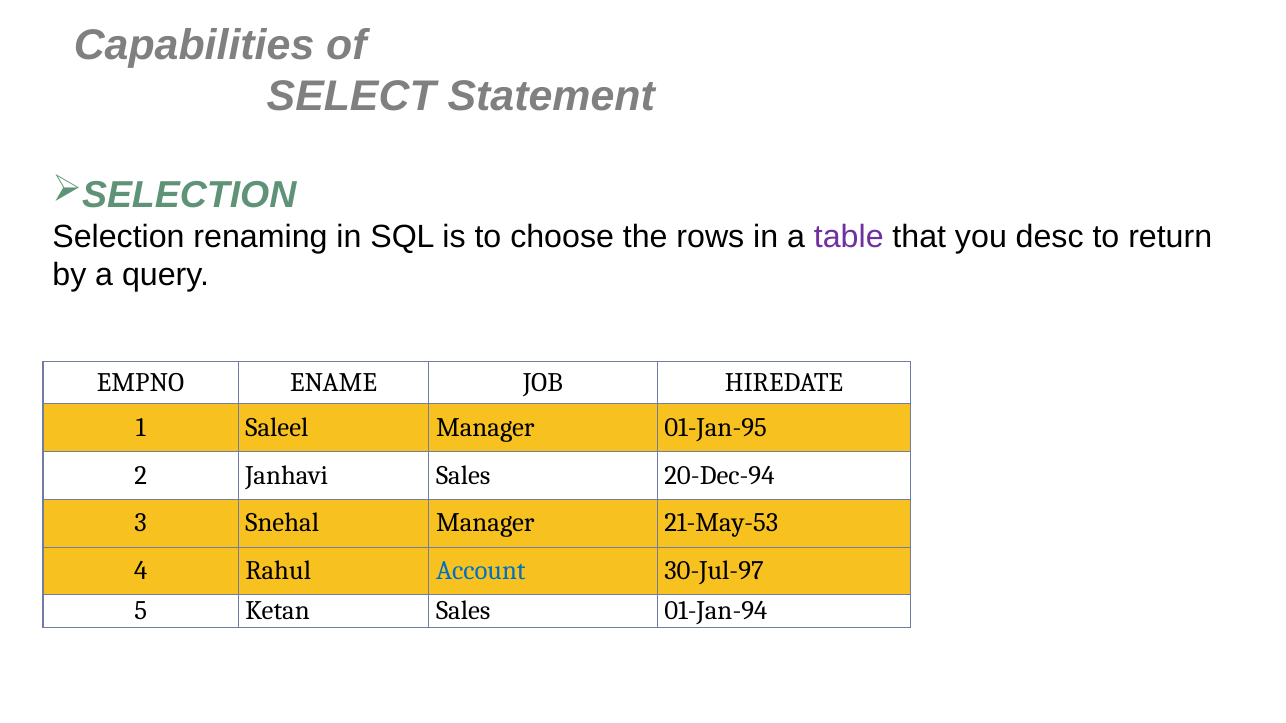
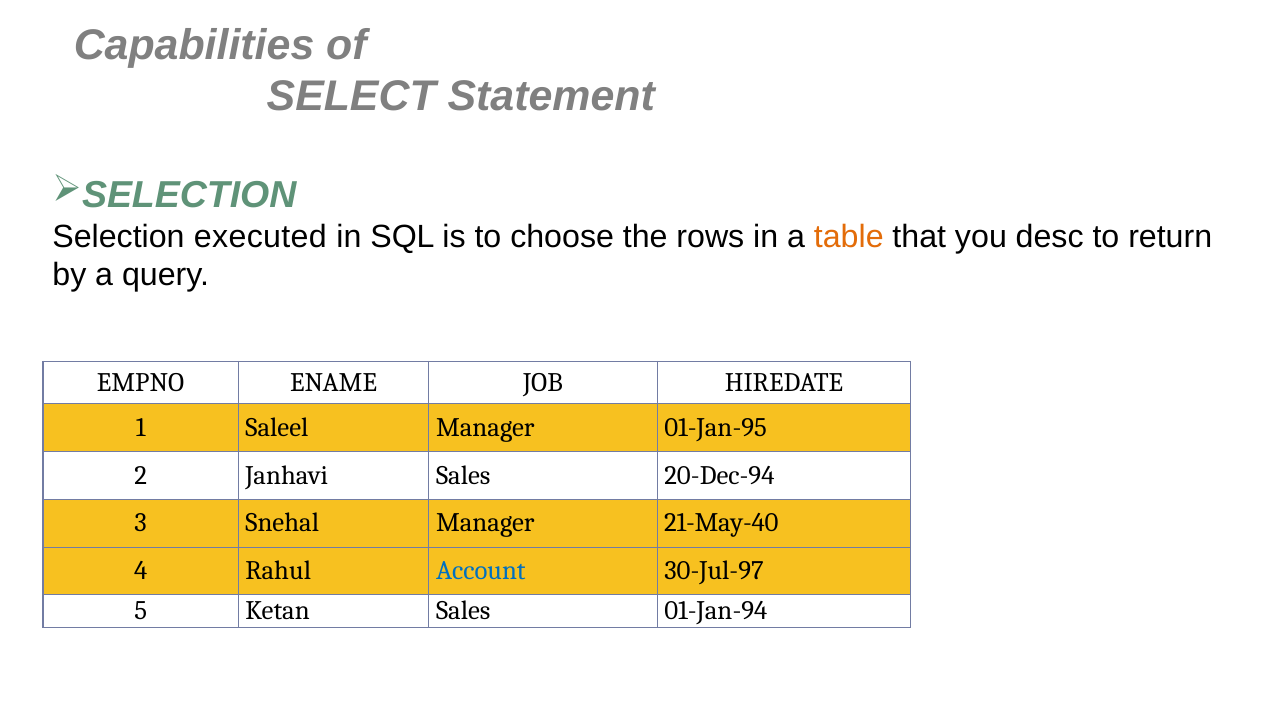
renaming: renaming -> executed (260, 237)
table colour: purple -> orange (849, 237)
21-May-53: 21-May-53 -> 21-May-40 (721, 523)
